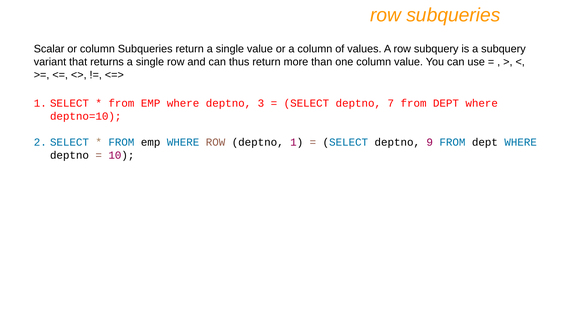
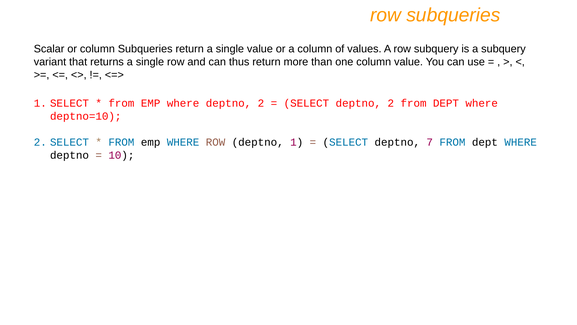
where deptno 3: 3 -> 2 (261, 103)
SELECT deptno 7: 7 -> 2 (391, 103)
9: 9 -> 7 (430, 142)
